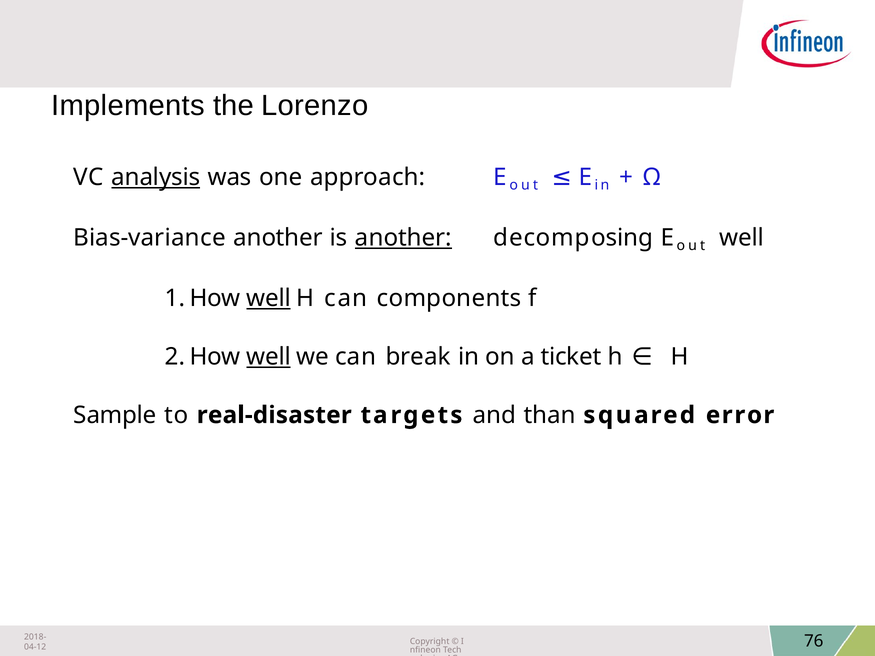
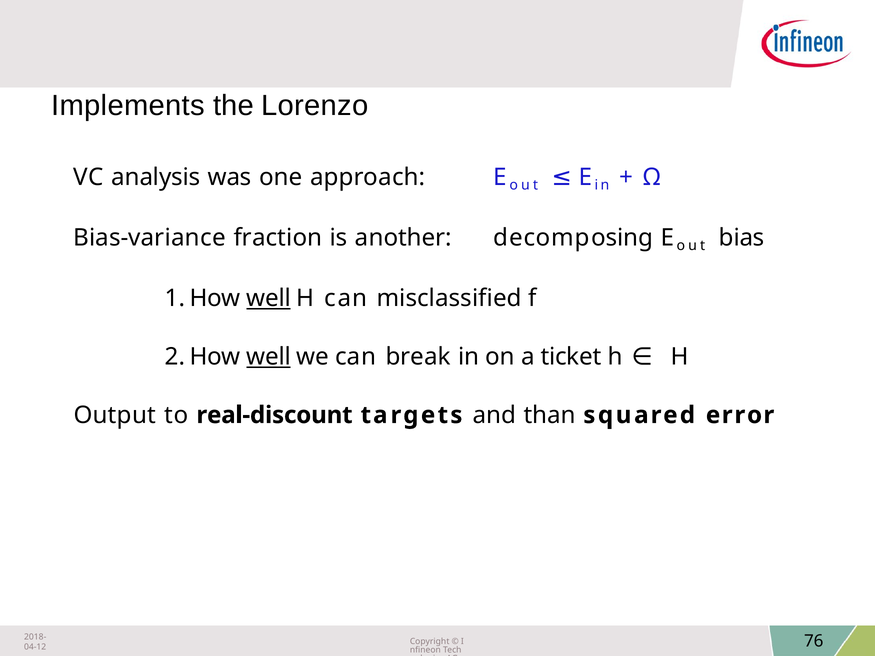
analysis underline: present -> none (156, 177)
Bias-variance another: another -> fraction (278, 238)
another underline: present -> none (403, 238)
well: well -> bias (742, 238)
components: components -> misclassified (449, 299)
Sample: Sample -> Output (115, 415)
real-disaster: real-disaster -> real-discount (275, 415)
